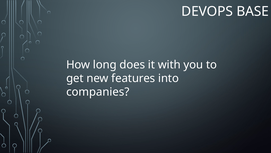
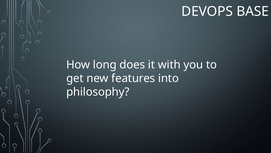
companies: companies -> philosophy (98, 92)
